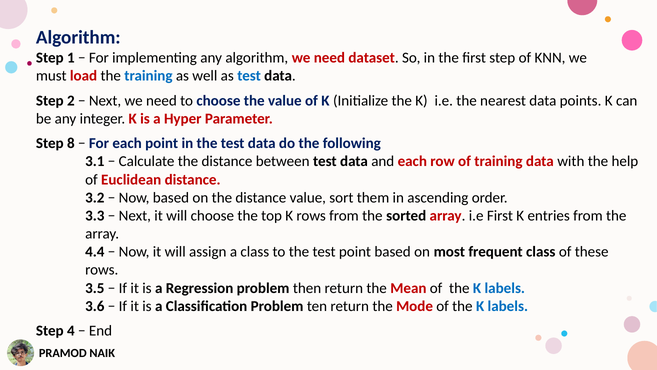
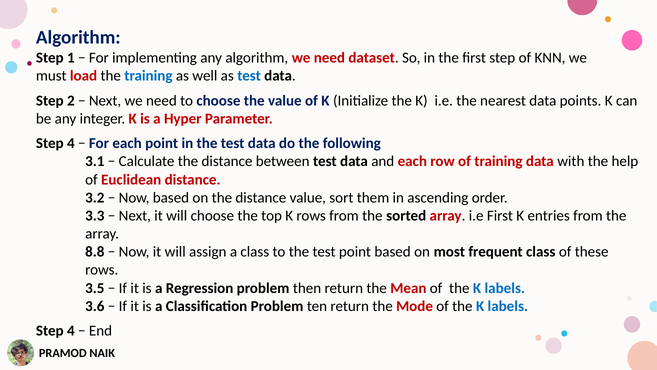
8: 8 -> 4 (71, 143)
4.4: 4.4 -> 8.8 (95, 252)
